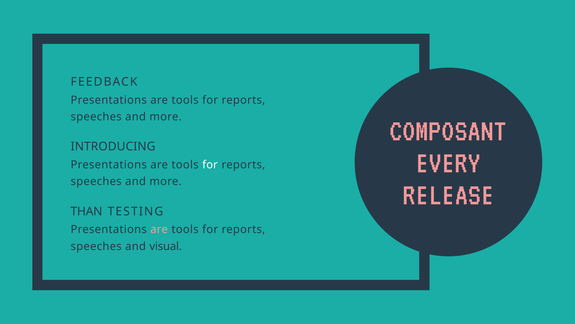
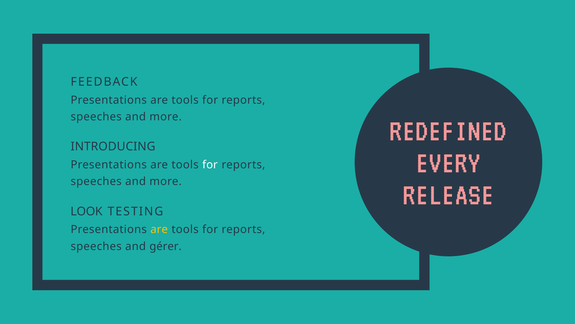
COMPOSANT: COMPOSANT -> REDEFINED (448, 130)
THAN: THAN -> LOOK (86, 211)
are colour: pink -> yellow (159, 229)
visual: visual -> gérer (166, 246)
